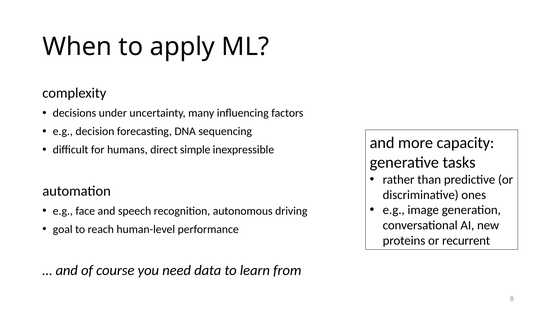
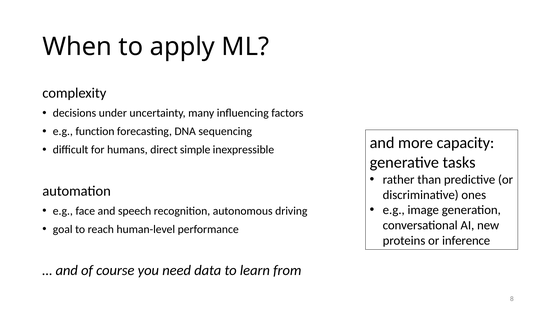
decision: decision -> function (95, 131)
recurrent: recurrent -> inference (466, 241)
